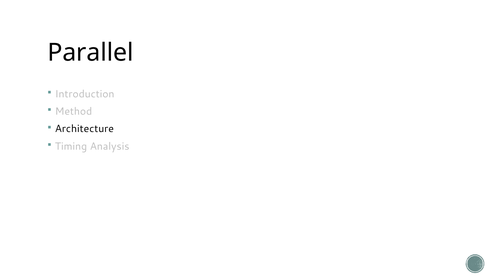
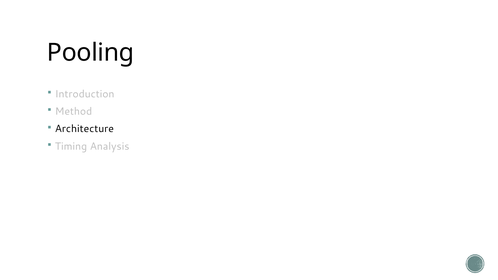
Parallel: Parallel -> Pooling (91, 53)
